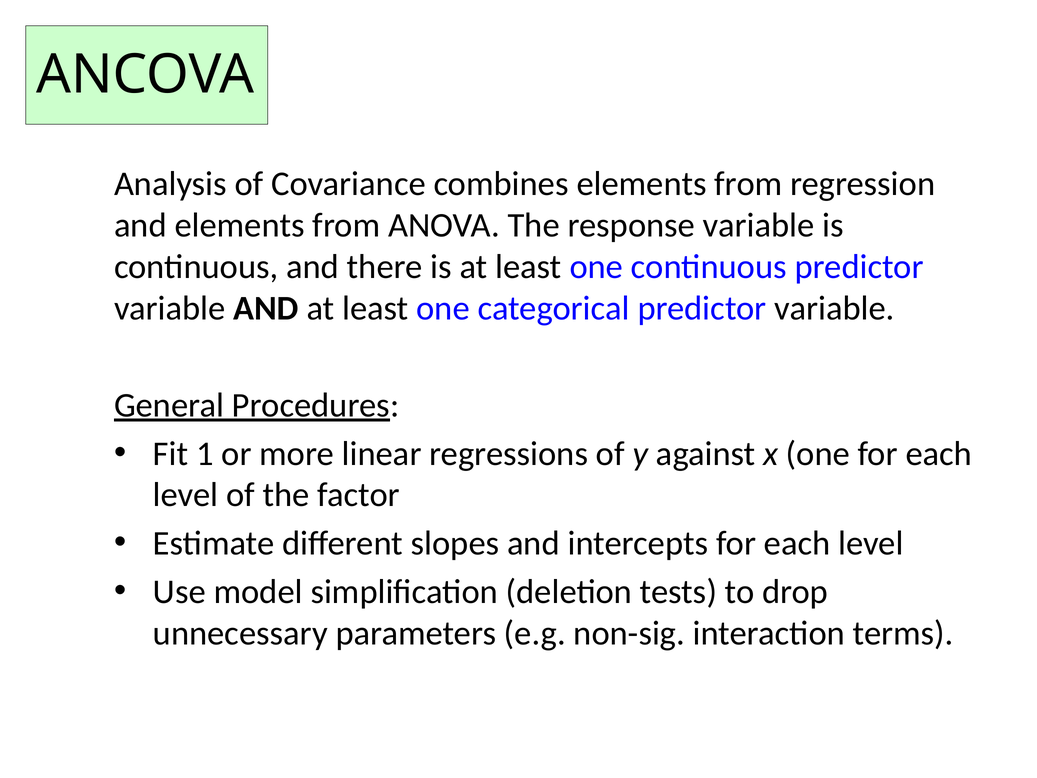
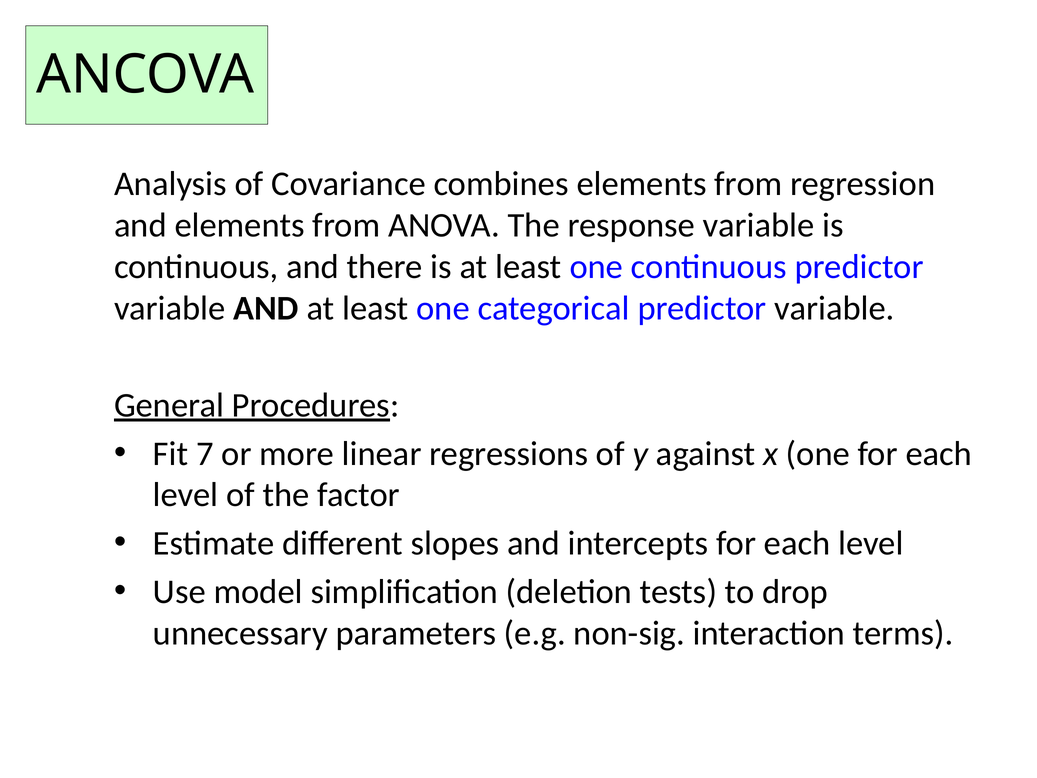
1: 1 -> 7 (205, 453)
